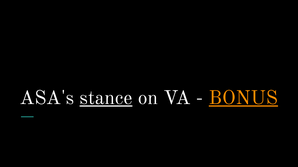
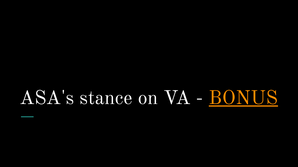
stance underline: present -> none (106, 98)
